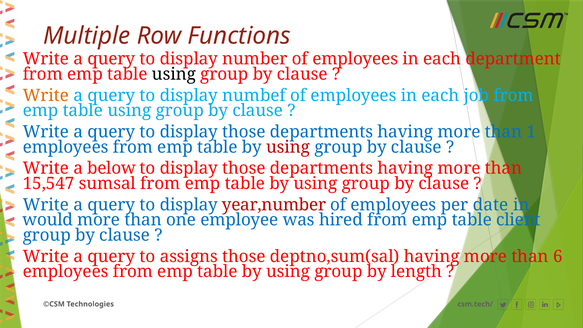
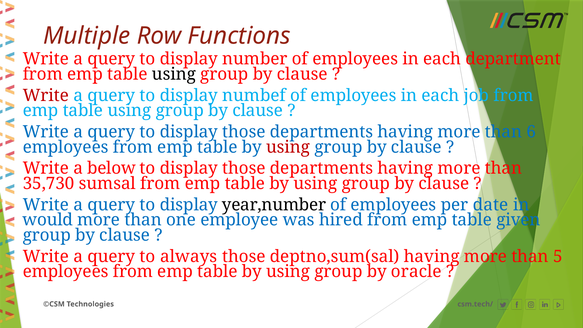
Write colour: orange -> red (46, 95)
1: 1 -> 6 (531, 132)
15,547: 15,547 -> 35,730 (49, 183)
year,number colour: red -> black (274, 205)
client: client -> given (518, 220)
assigns: assigns -> always (189, 256)
6: 6 -> 5 (558, 256)
length: length -> oracle (416, 272)
